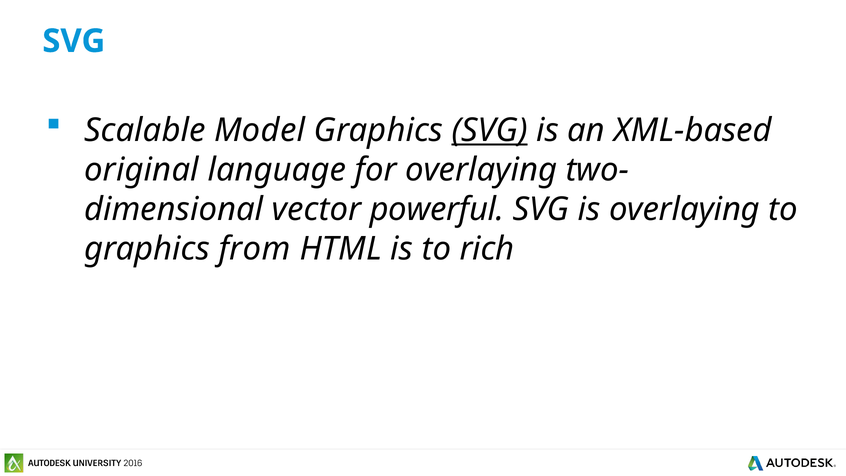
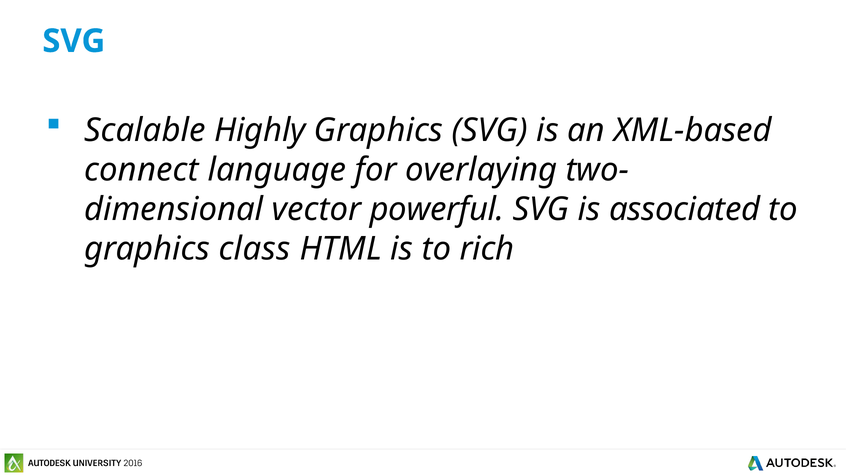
Model: Model -> Highly (260, 130)
SVG underline: present -> none (490, 130)
original: original -> connect (142, 170)
is overlaying: overlaying -> associated (685, 209)
from: from -> class (255, 249)
